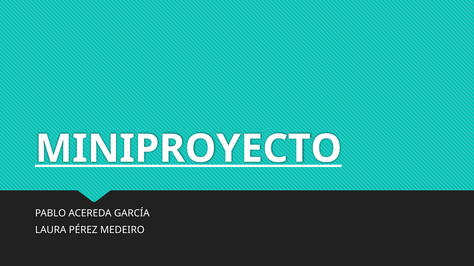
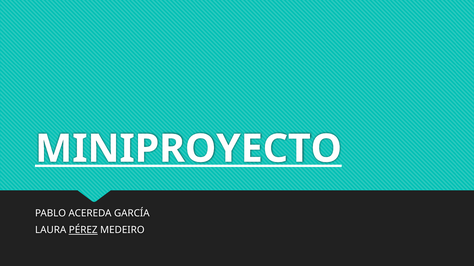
PÉREZ underline: none -> present (83, 231)
